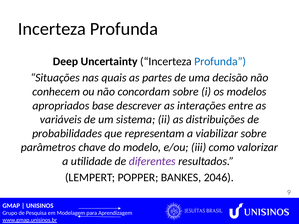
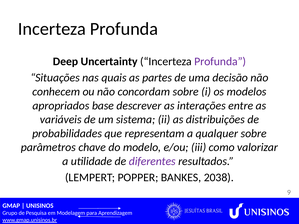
Profunda colour: blue -> purple (220, 62)
viabilizar: viabilizar -> qualquer (217, 134)
2046: 2046 -> 2038 (219, 178)
